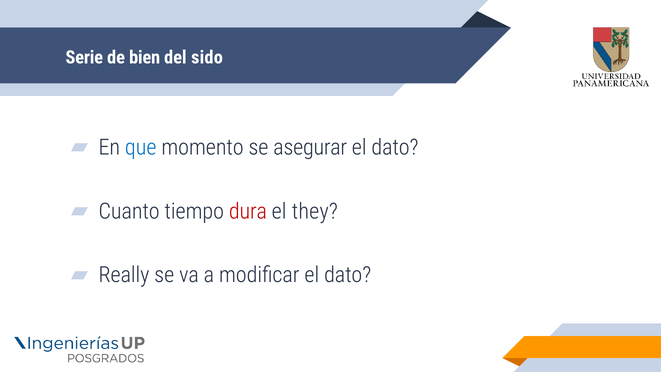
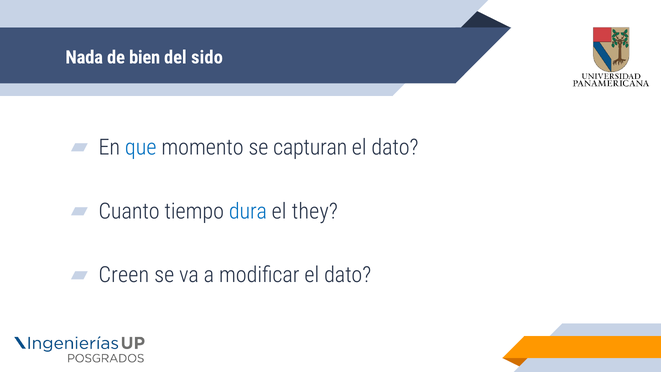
Serie: Serie -> Nada (84, 57)
asegurar: asegurar -> capturan (310, 147)
dura colour: red -> blue (248, 211)
Really: Really -> Creen (124, 275)
